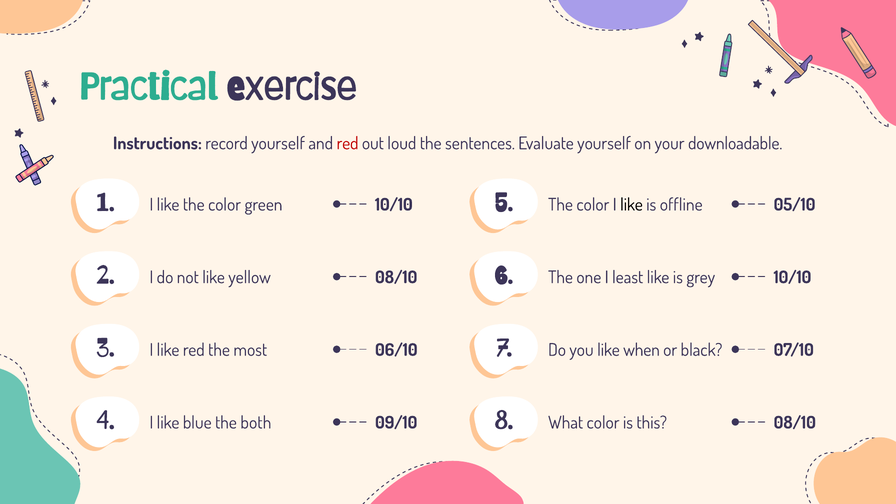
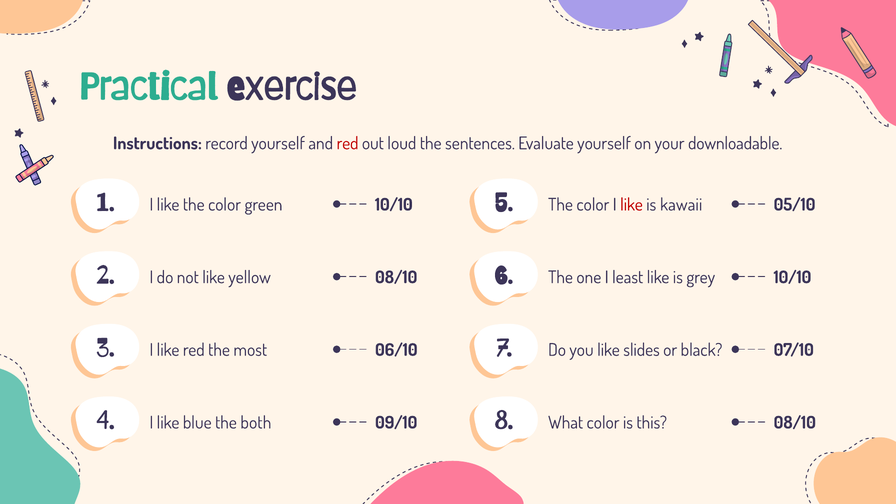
like colour: black -> red (631, 205)
offline: offline -> kawaii (681, 205)
when: when -> slides (642, 350)
